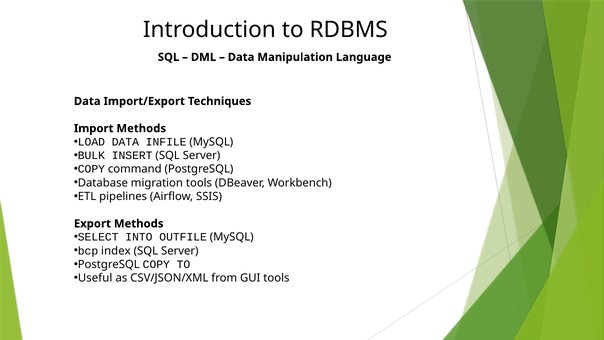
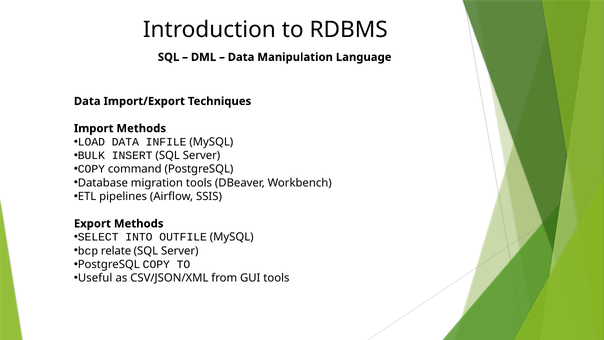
index: index -> relate (116, 251)
